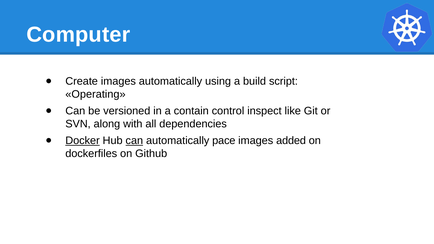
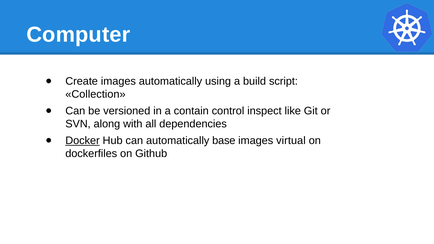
Operating: Operating -> Collection (95, 94)
can underline: present -> none (134, 141)
pace: pace -> base (224, 141)
added: added -> virtual (291, 141)
